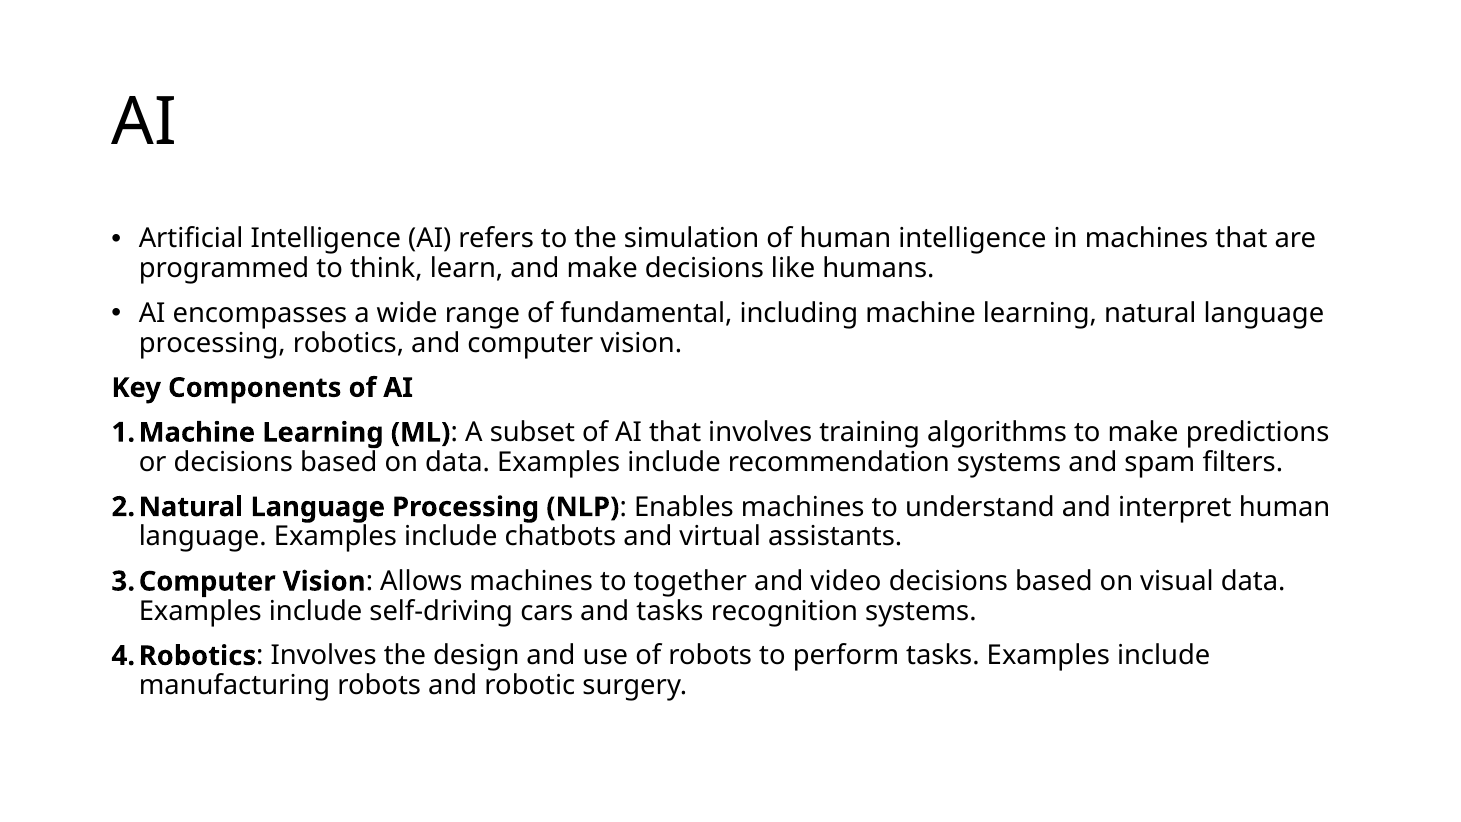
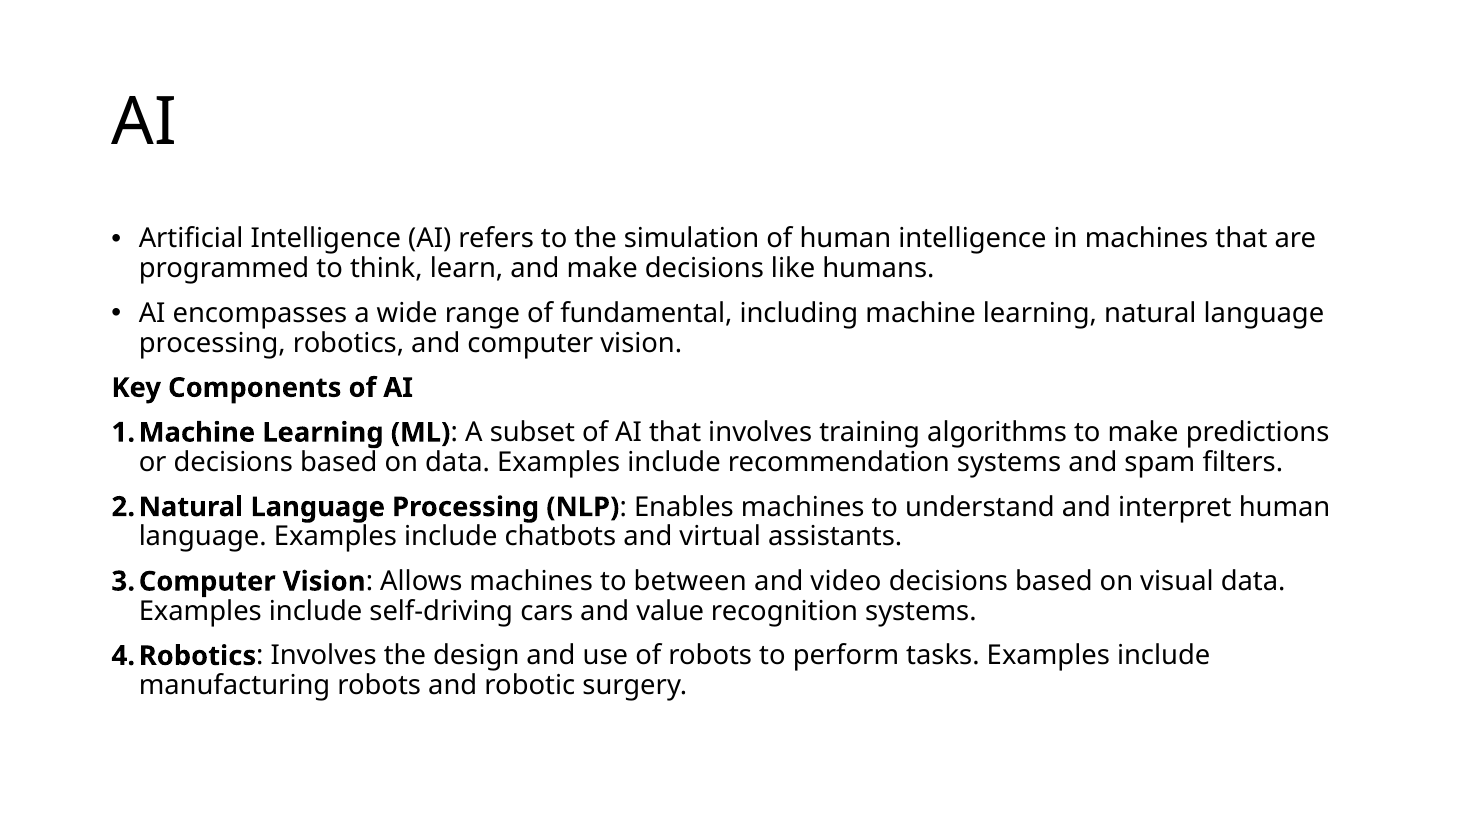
together: together -> between (690, 581)
and tasks: tasks -> value (670, 611)
